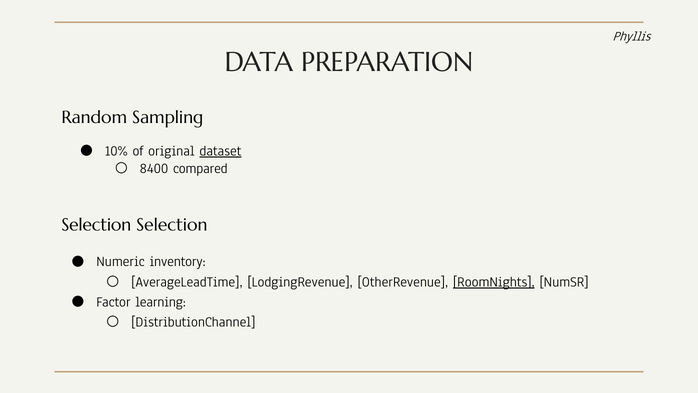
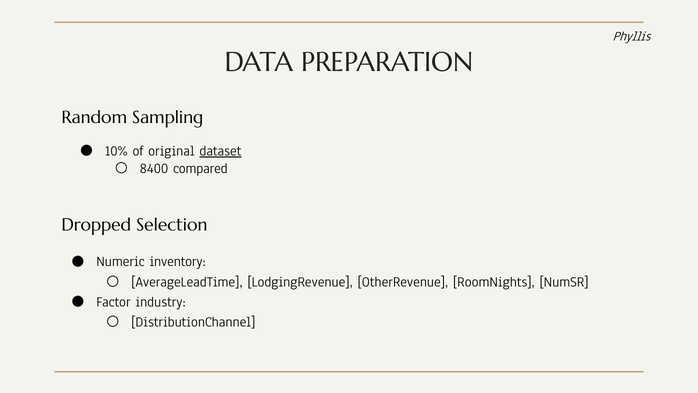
Selection: Selection -> Dropped (96, 225)
RoomNights underline: present -> none (494, 281)
learning: learning -> industry (161, 302)
